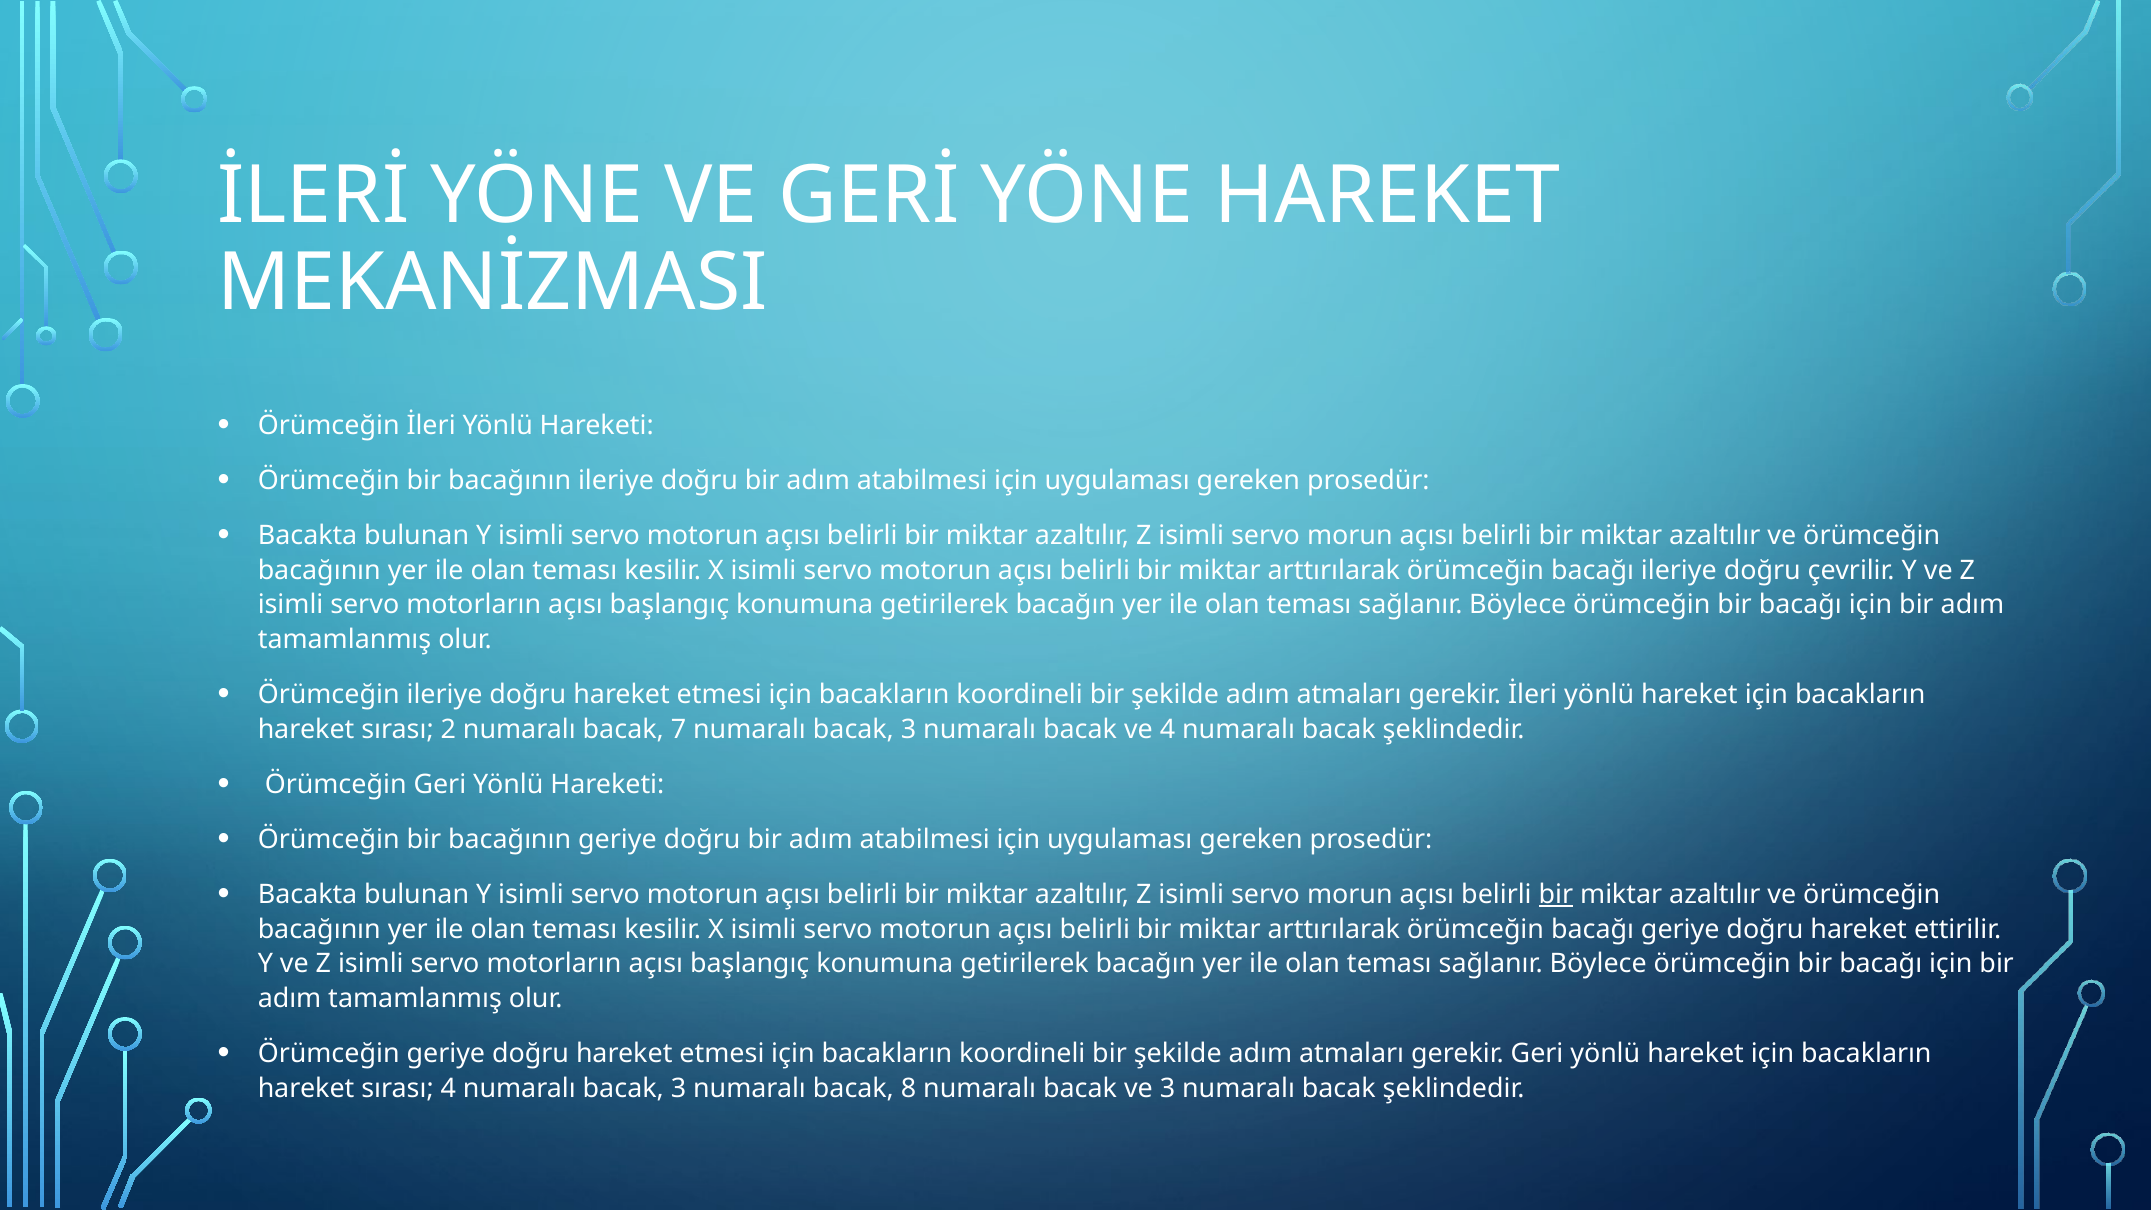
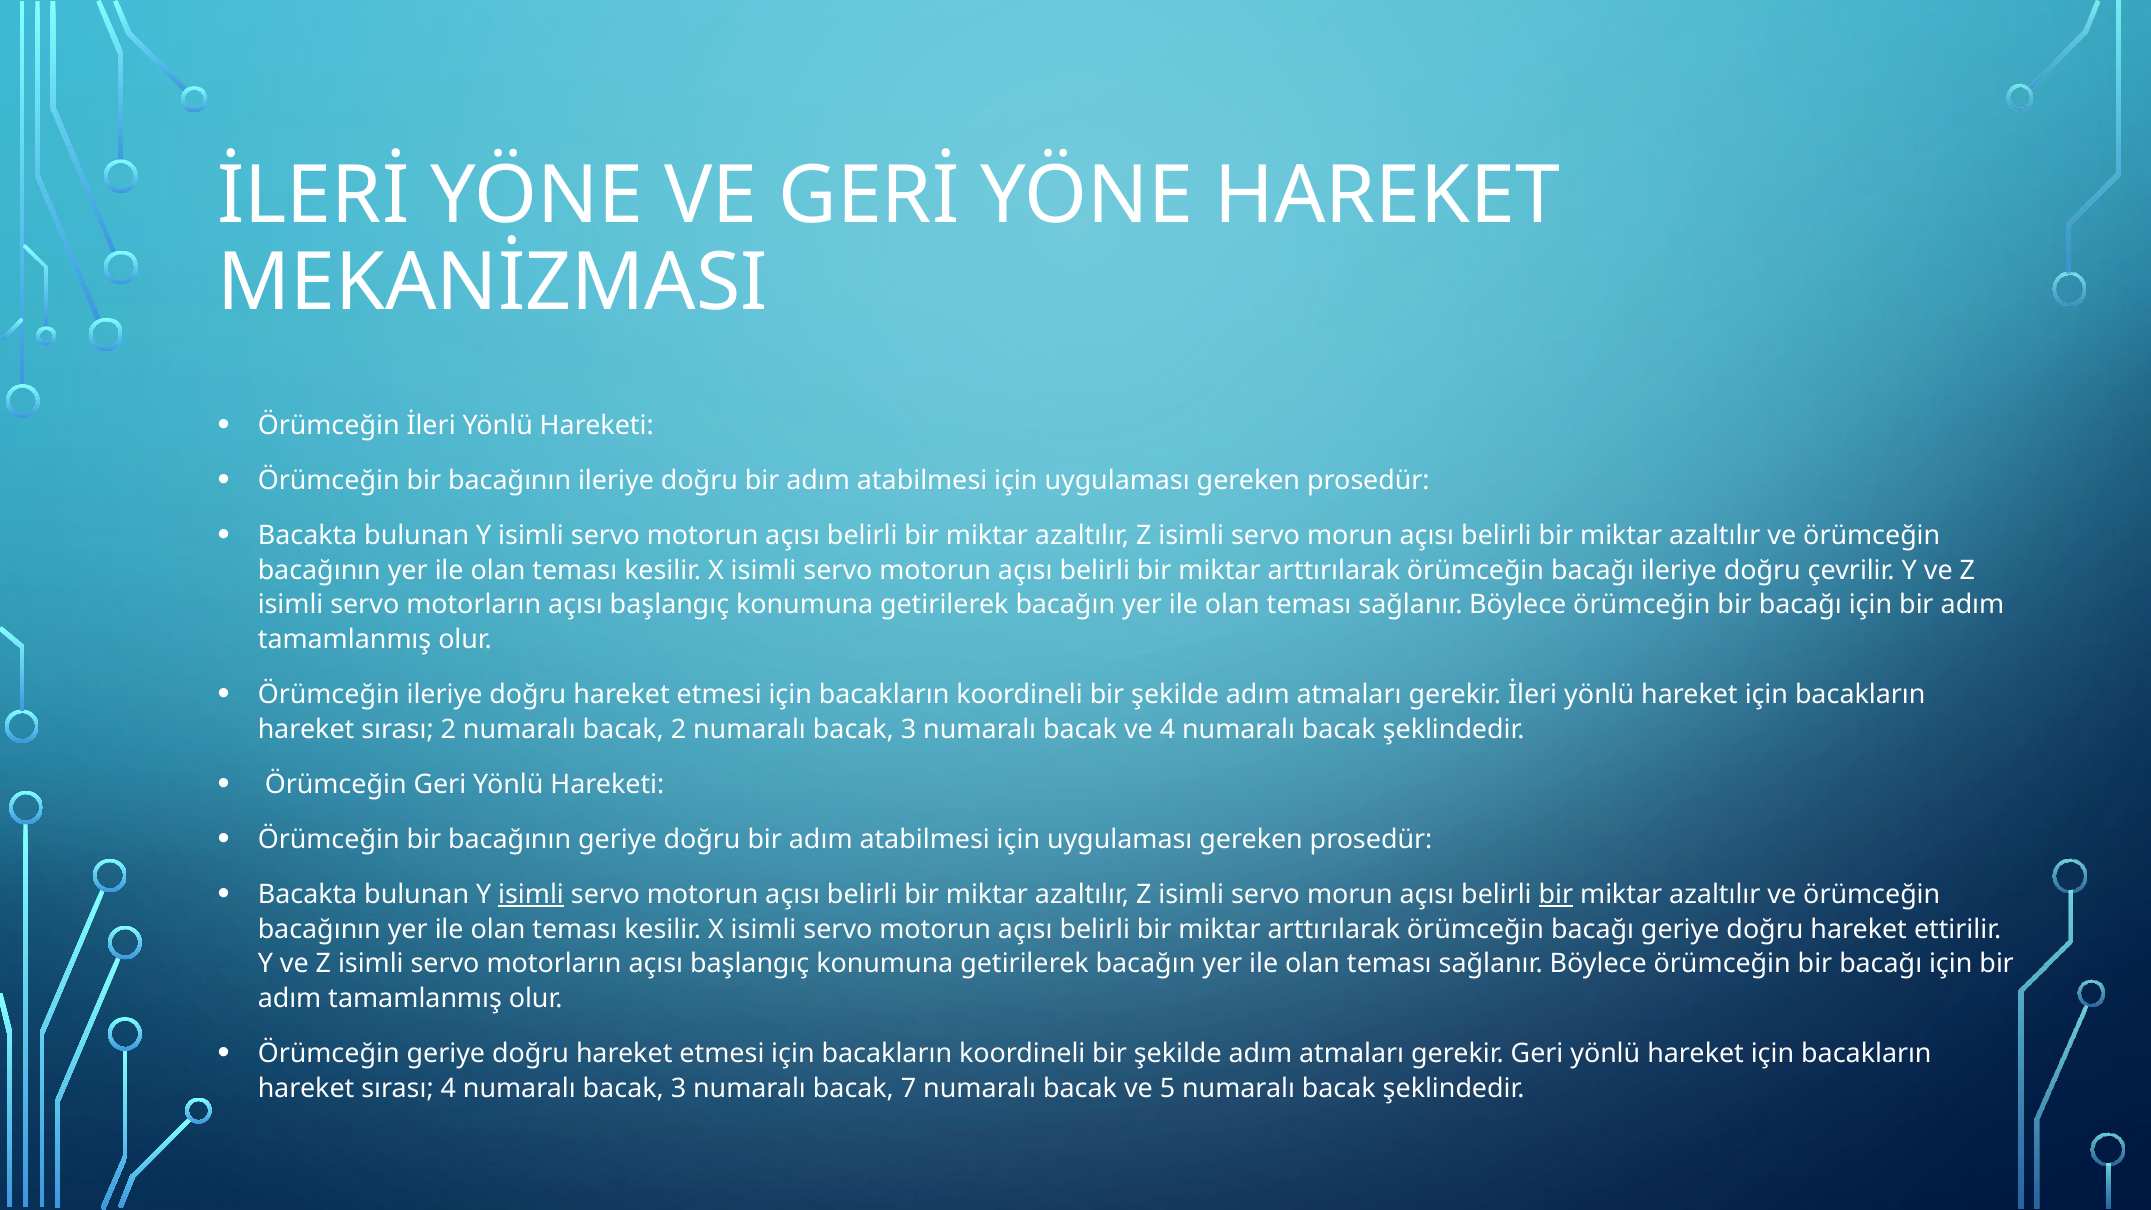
bacak 7: 7 -> 2 (678, 730)
isimli underline: none -> present (531, 894)
8: 8 -> 7 (909, 1089)
ve 3: 3 -> 5 (1167, 1089)
